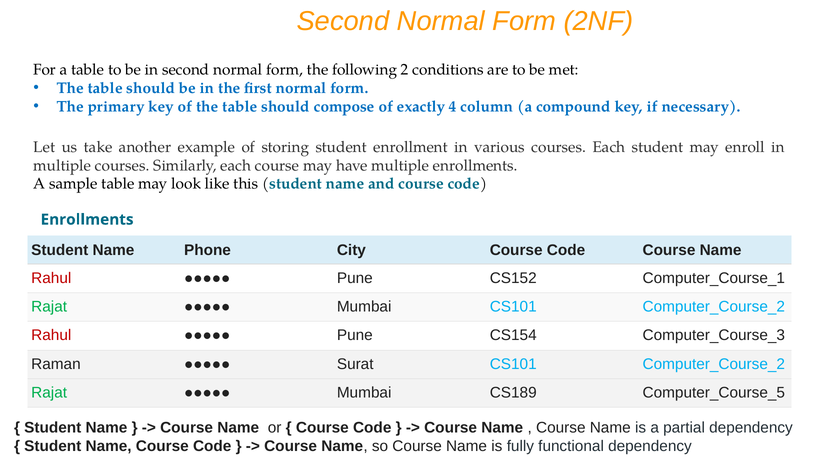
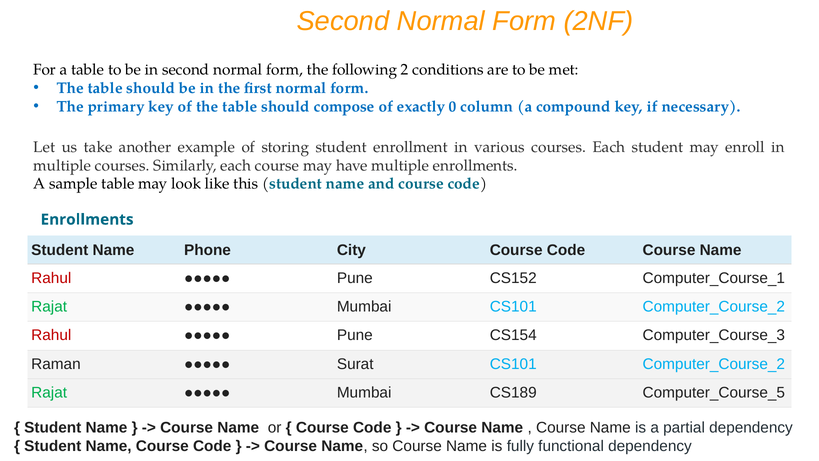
4: 4 -> 0 (453, 106)
